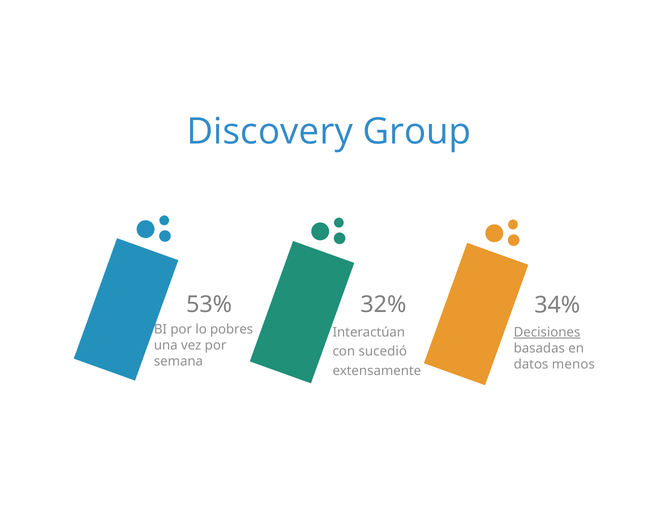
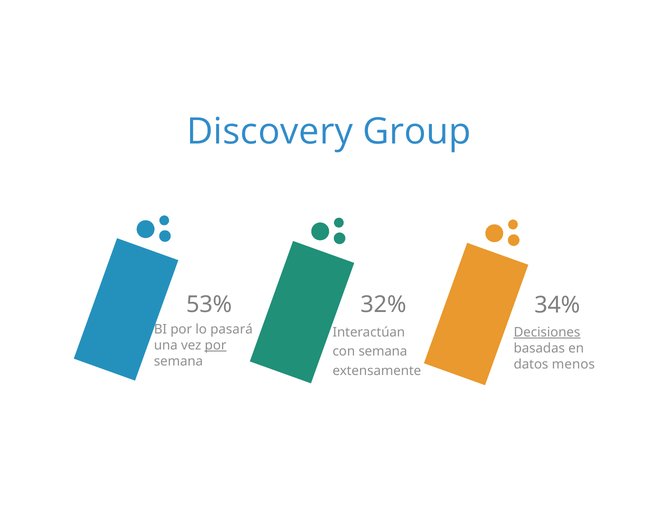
pobres: pobres -> pasará (232, 330)
por underline: none -> present (216, 346)
con sucedió: sucedió -> semana (383, 352)
